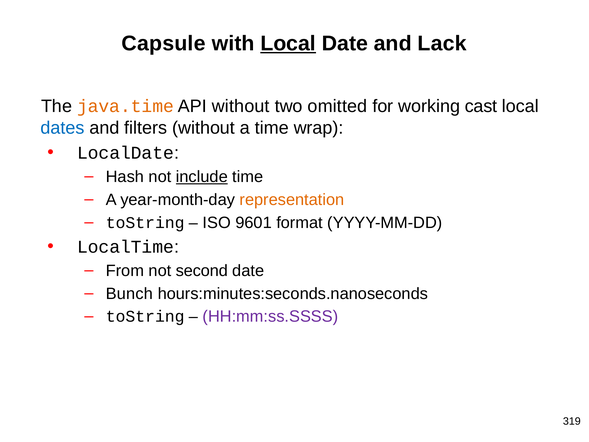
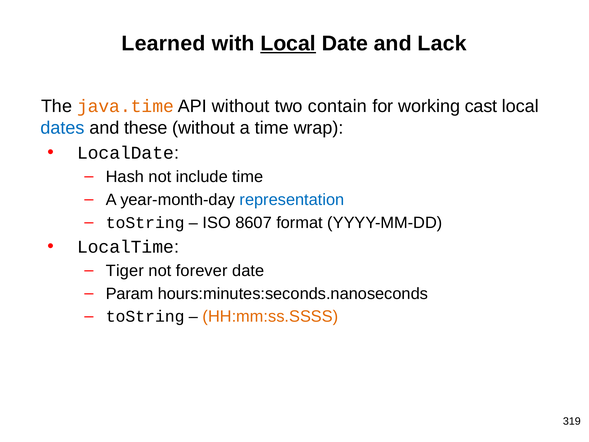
Capsule: Capsule -> Learned (164, 43)
omitted: omitted -> contain (337, 106)
filters: filters -> these (146, 128)
include underline: present -> none (202, 177)
representation colour: orange -> blue (292, 200)
9601: 9601 -> 8607 (254, 222)
From: From -> Tiger (125, 271)
second: second -> forever (202, 271)
Bunch: Bunch -> Param (130, 294)
HH:mm:ss.SSSS colour: purple -> orange (270, 316)
